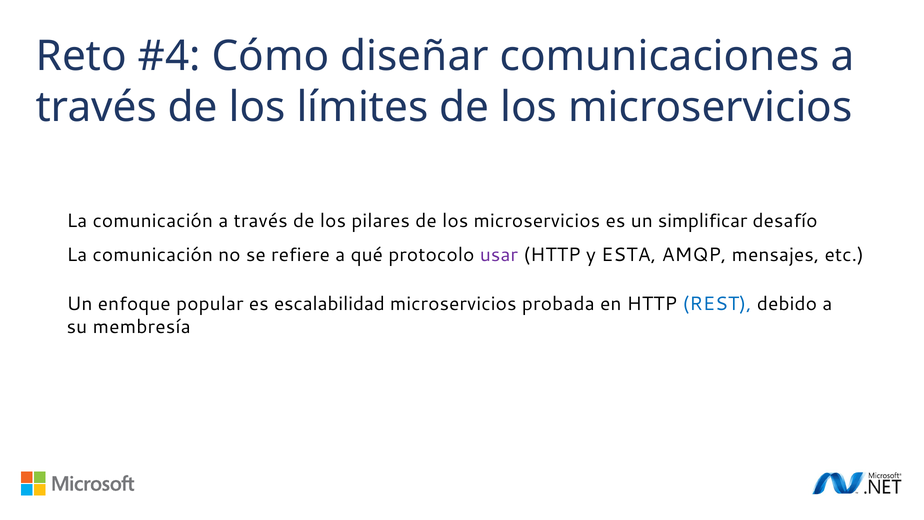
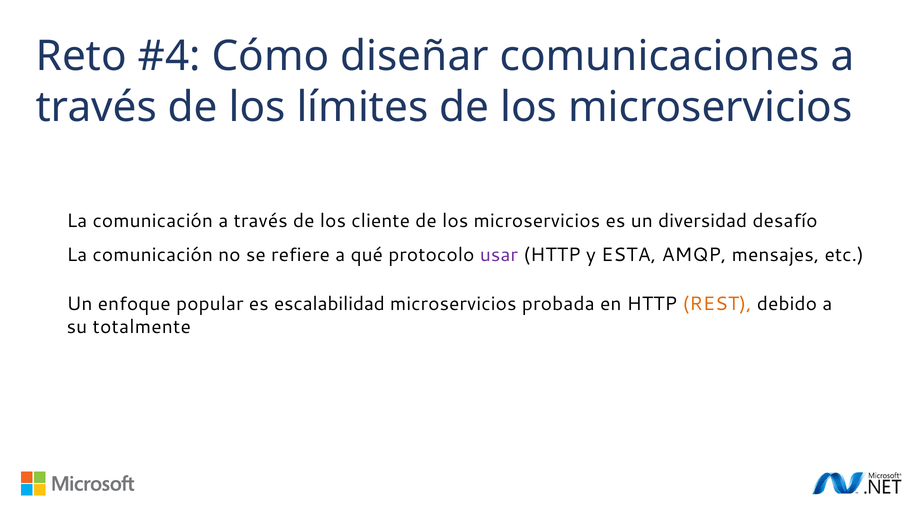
pilares: pilares -> cliente (381, 221)
simplificar: simplificar -> diversidad (703, 221)
REST colour: blue -> orange (717, 304)
membresía: membresía -> totalmente (142, 327)
